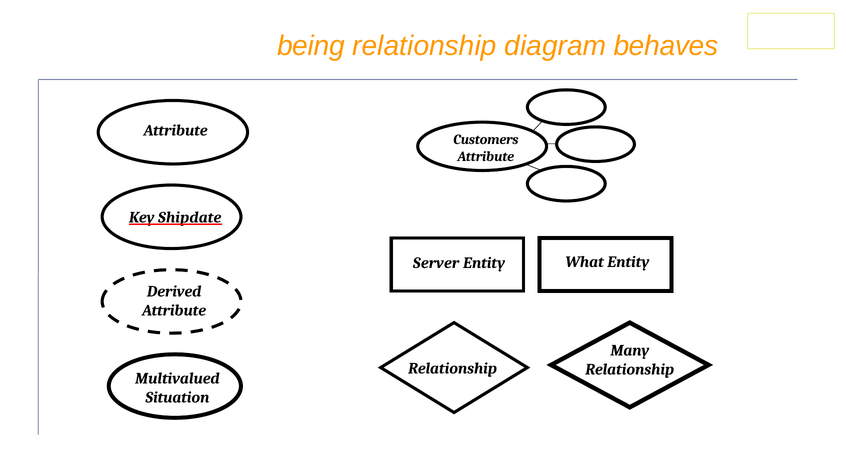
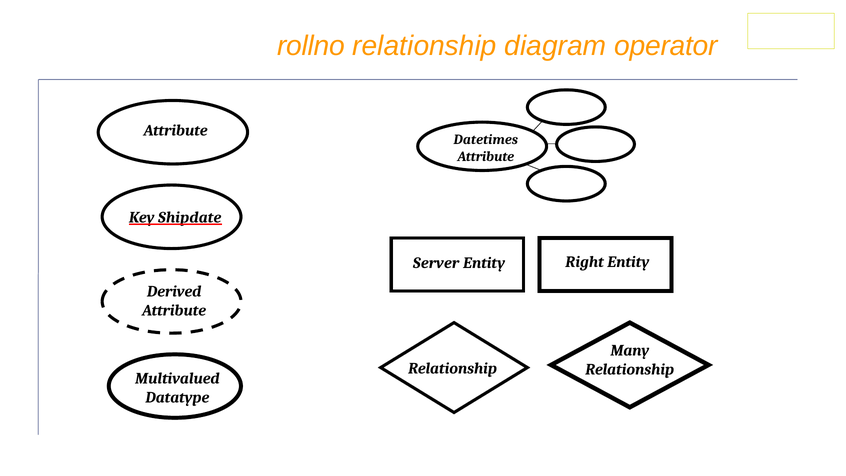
being: being -> rollno (311, 46)
behaves: behaves -> operator (666, 46)
Customers: Customers -> Datetimes (486, 140)
What: What -> Right (585, 262)
Situation: Situation -> Datatype (177, 397)
